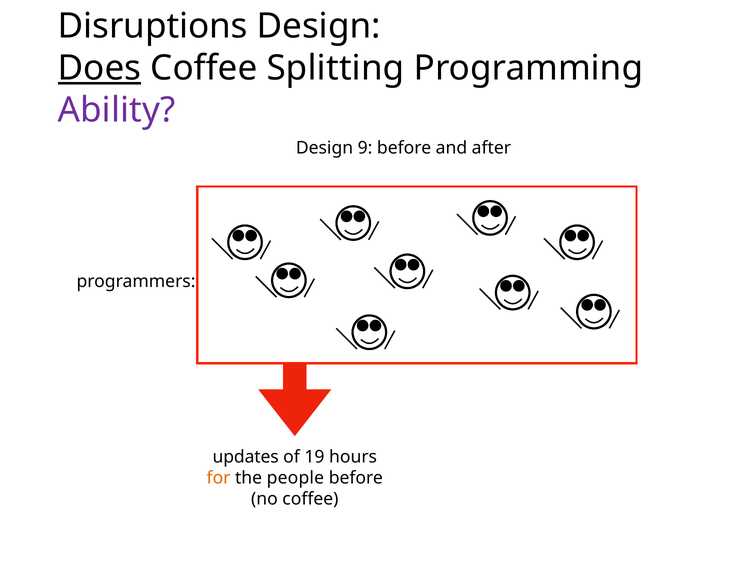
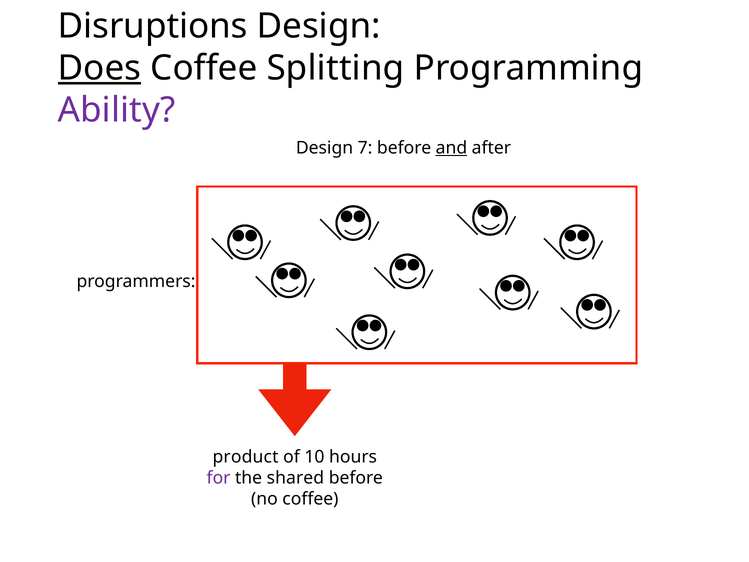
9: 9 -> 7 (365, 148)
and underline: none -> present (451, 148)
updates: updates -> product (246, 457)
19: 19 -> 10 (314, 457)
for colour: orange -> purple (219, 478)
people: people -> shared (295, 478)
